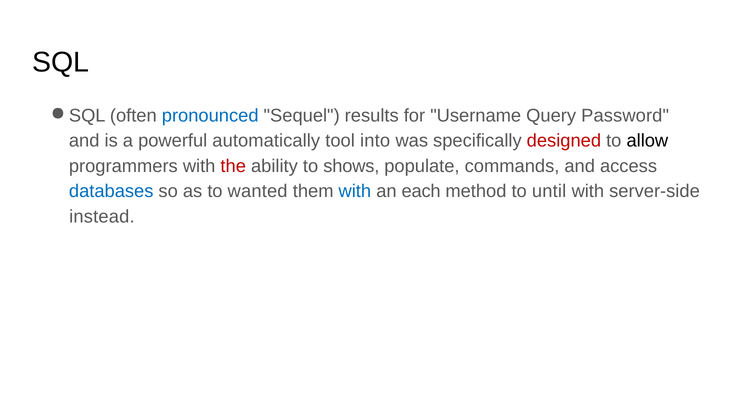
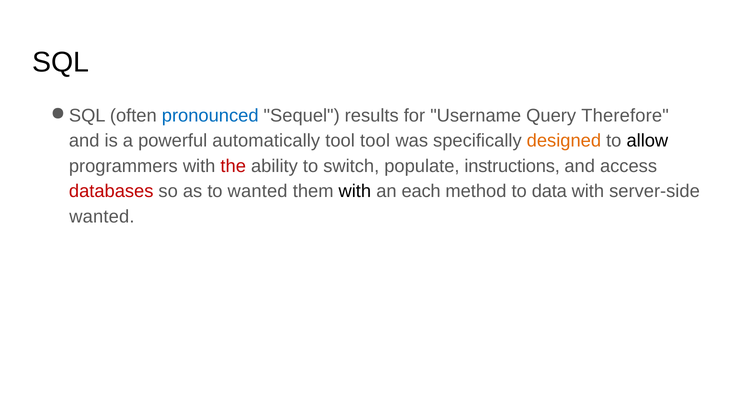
Password: Password -> Therefore (625, 115)
tool into: into -> tool (375, 141)
designed colour: red -> orange (564, 141)
shows: shows -> switch (351, 166)
commands: commands -> instructions (512, 166)
databases colour: blue -> red (111, 191)
with colour: blue -> black (355, 191)
until: until -> data (549, 191)
instead: instead -> wanted (102, 216)
